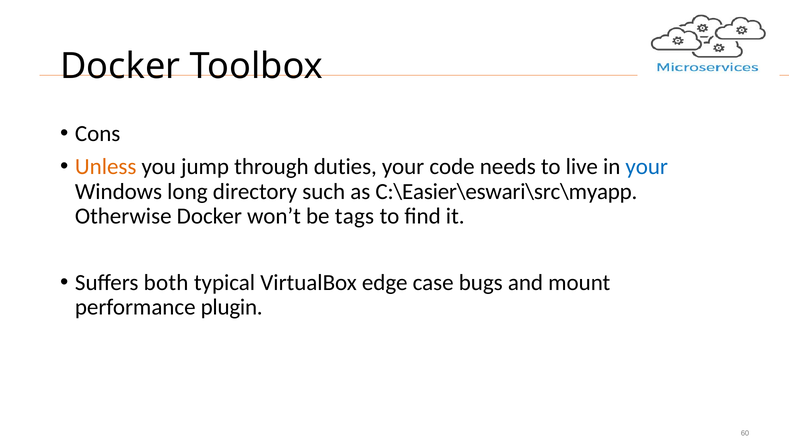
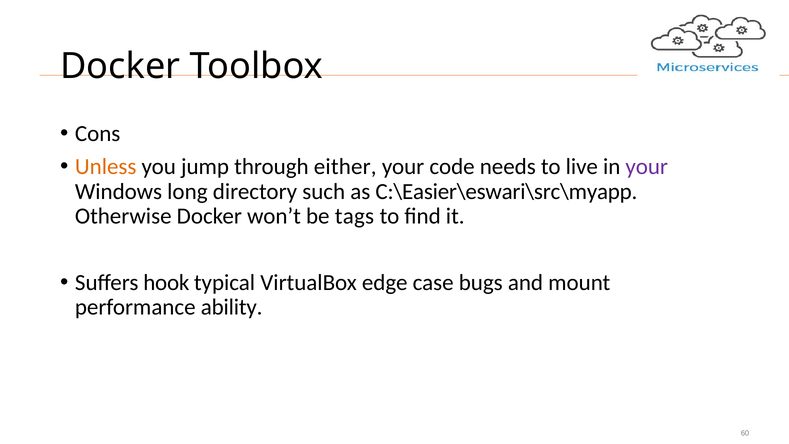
duties: duties -> either (345, 166)
your colour: blue -> purple (647, 166)
both: both -> hook (166, 282)
plugin: plugin -> ability (232, 307)
